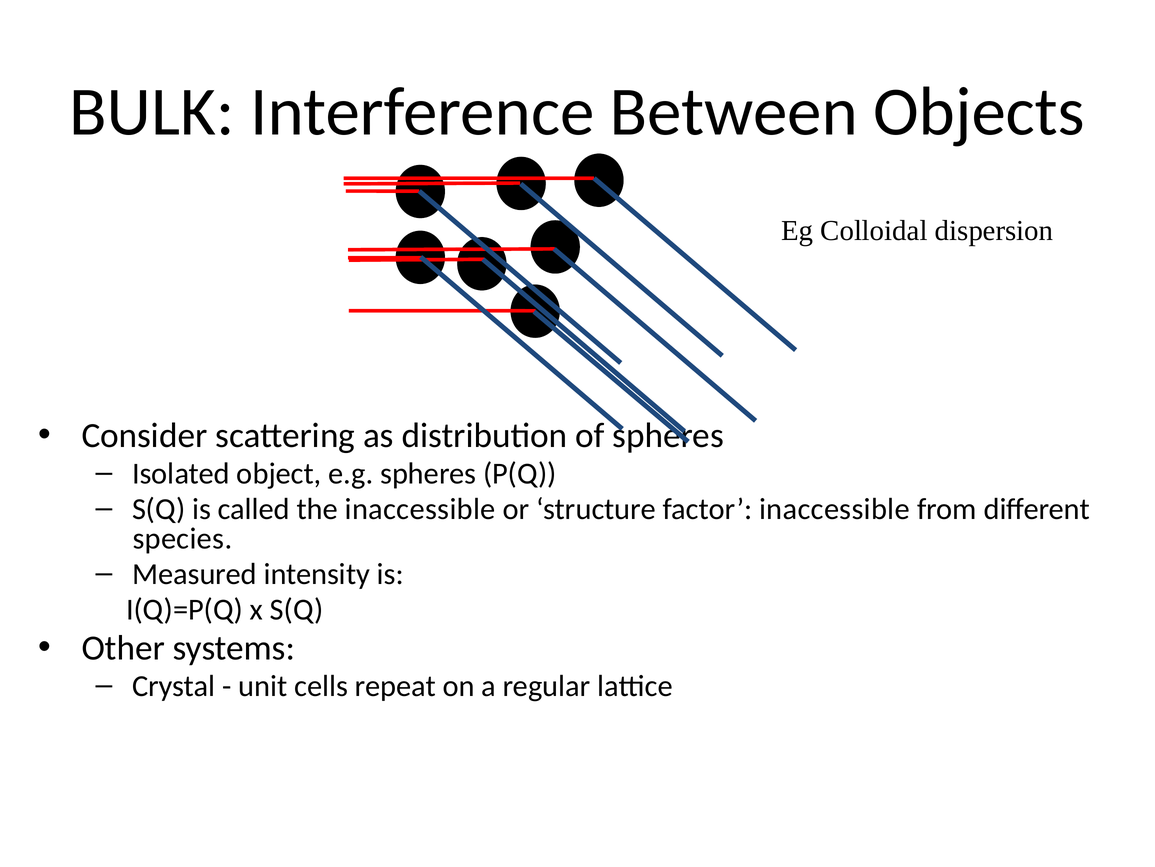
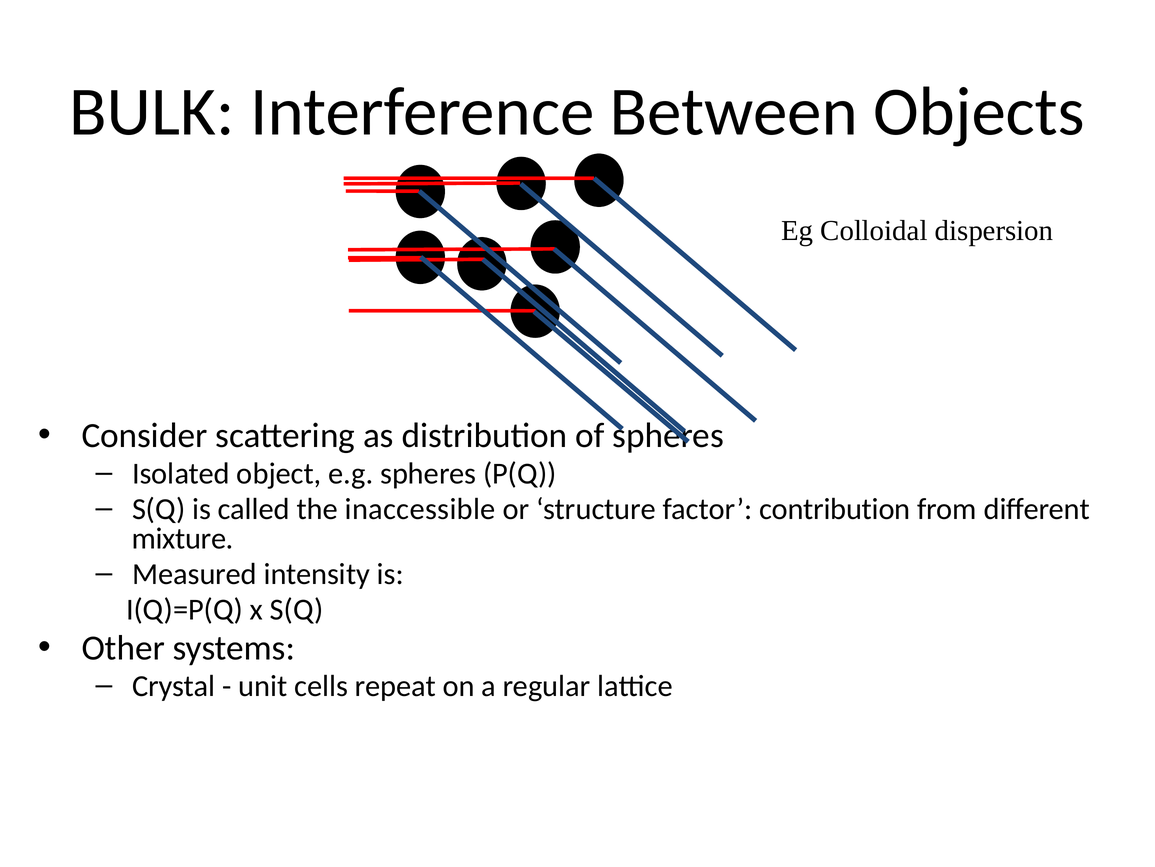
factor inaccessible: inaccessible -> contribution (835, 509)
species: species -> mixture (183, 538)
